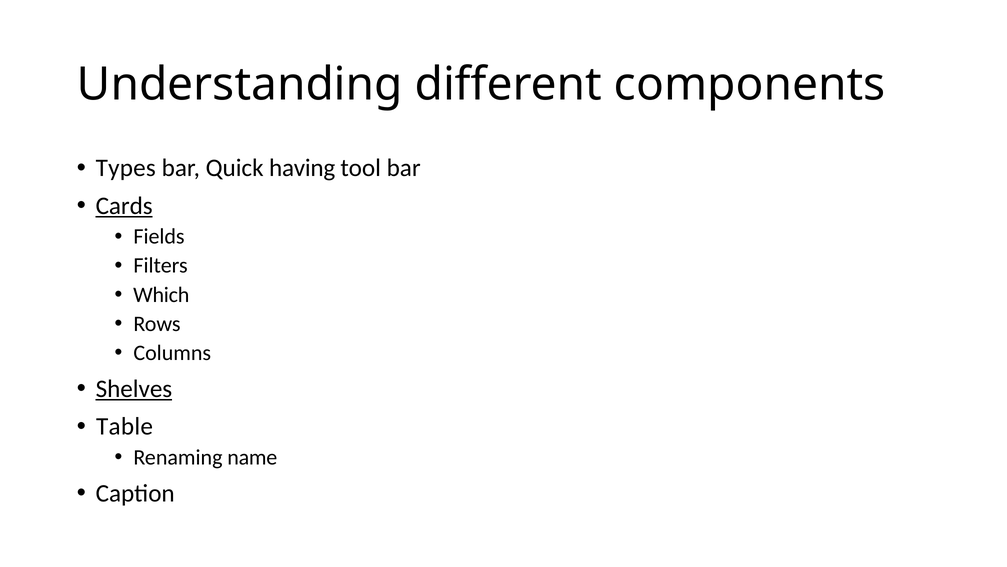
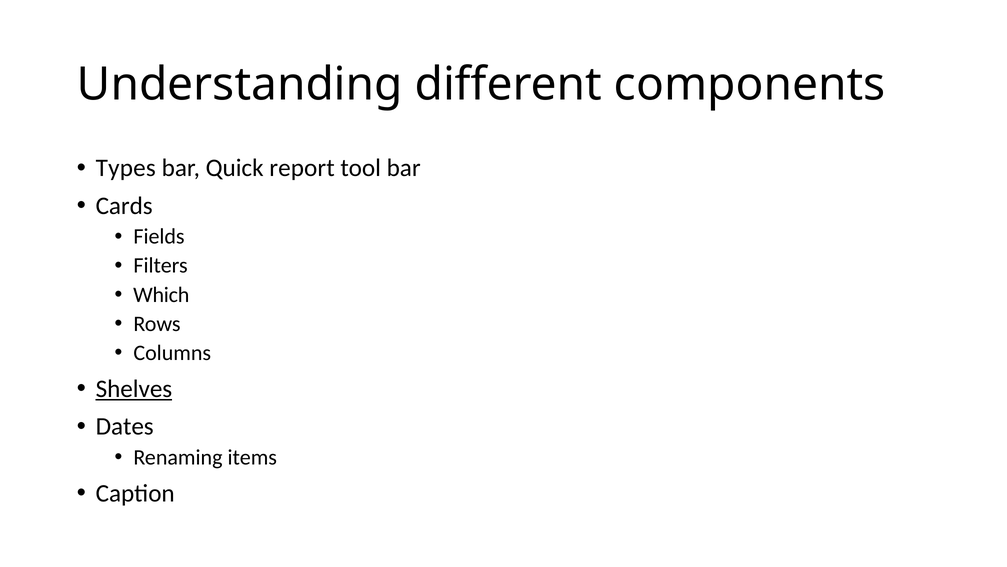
having: having -> report (302, 168)
Cards underline: present -> none (124, 206)
Table: Table -> Dates (125, 426)
name: name -> items (252, 457)
